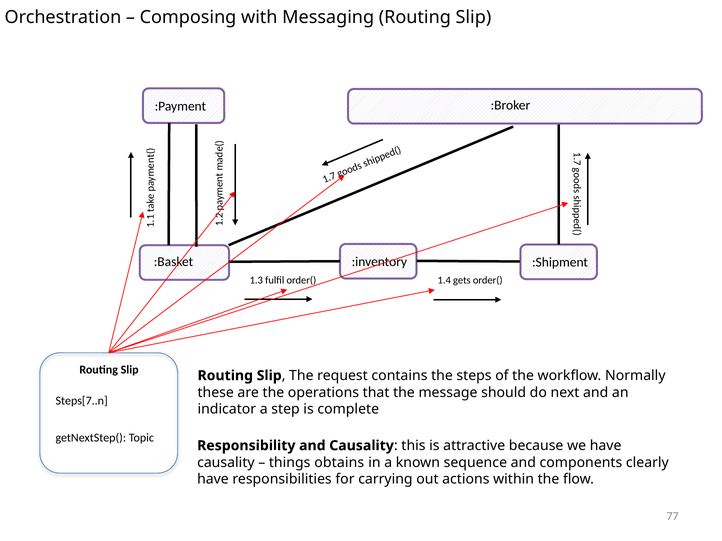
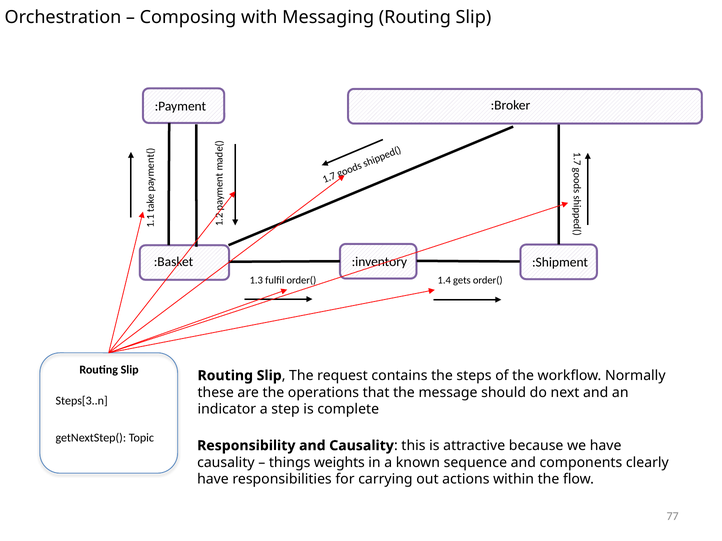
Steps[7..n: Steps[7..n -> Steps[3..n (82, 401)
obtains: obtains -> weights (339, 463)
